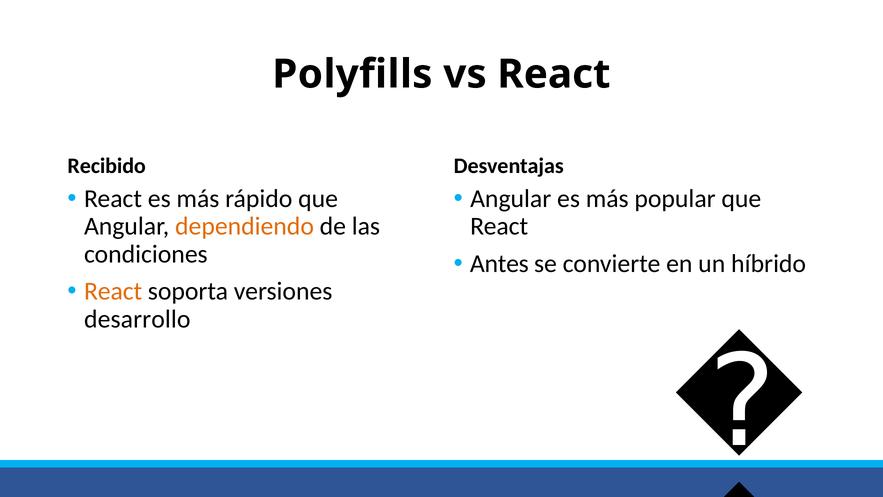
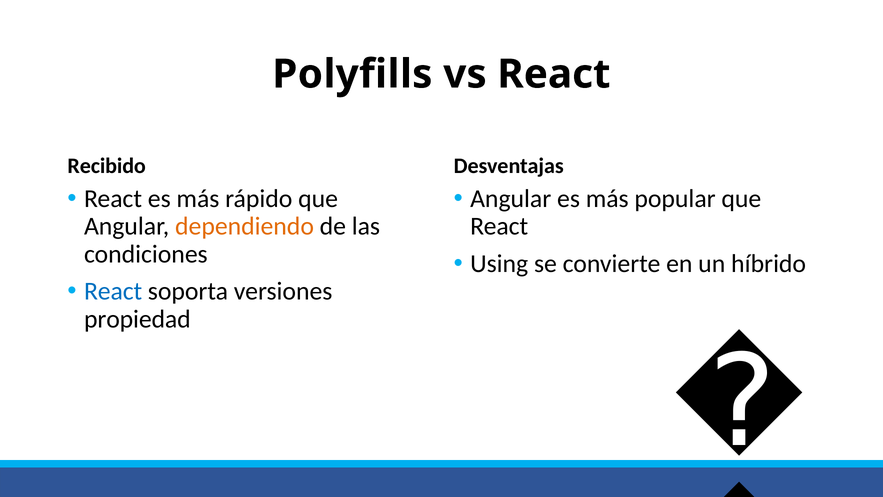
Antes: Antes -> Using (499, 263)
React colour: orange -> blue (113, 291)
desarrollo: desarrollo -> propiedad (137, 319)
